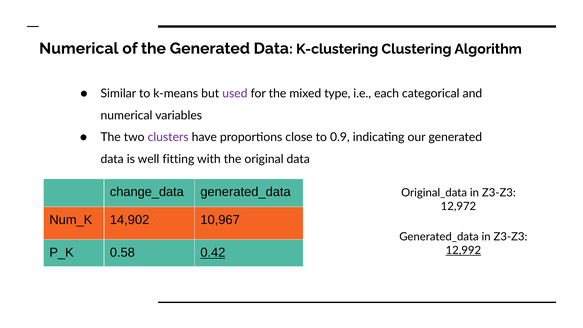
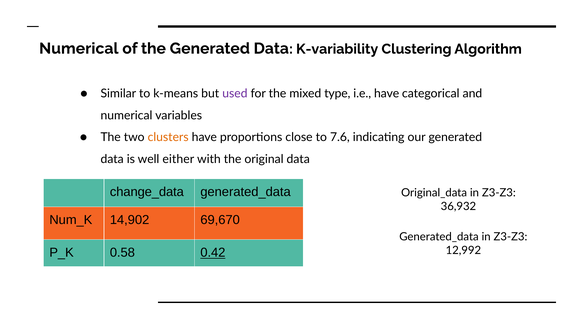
K-clustering: K-clustering -> K-variability (337, 49)
i.e each: each -> have (387, 93)
clusters colour: purple -> orange (168, 137)
0.9: 0.9 -> 7.6 (340, 137)
fitting: fitting -> either (178, 159)
12,972: 12,972 -> 36,932 (458, 206)
10,967: 10,967 -> 69,670 (220, 220)
12,992 underline: present -> none (463, 250)
